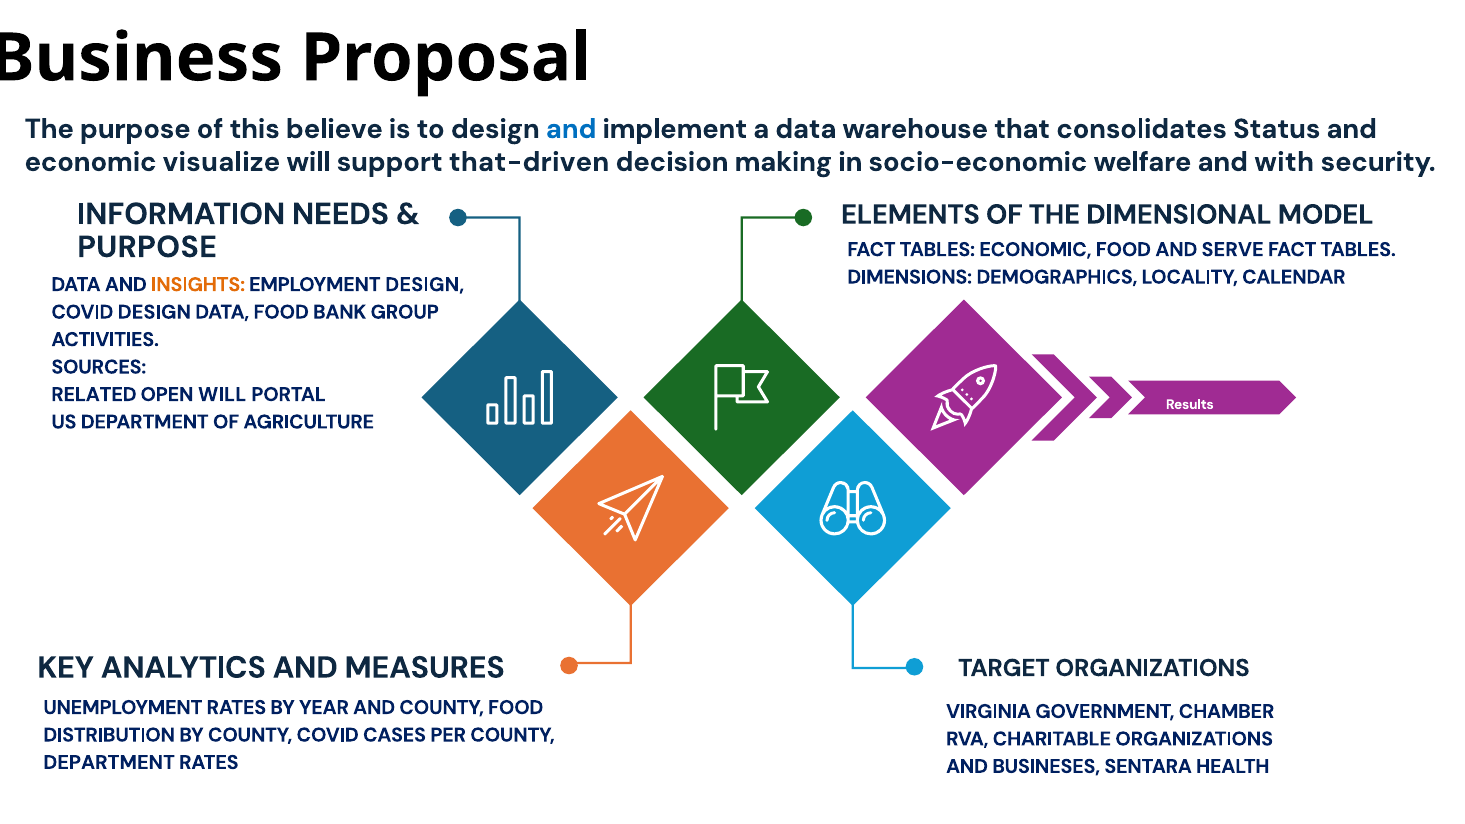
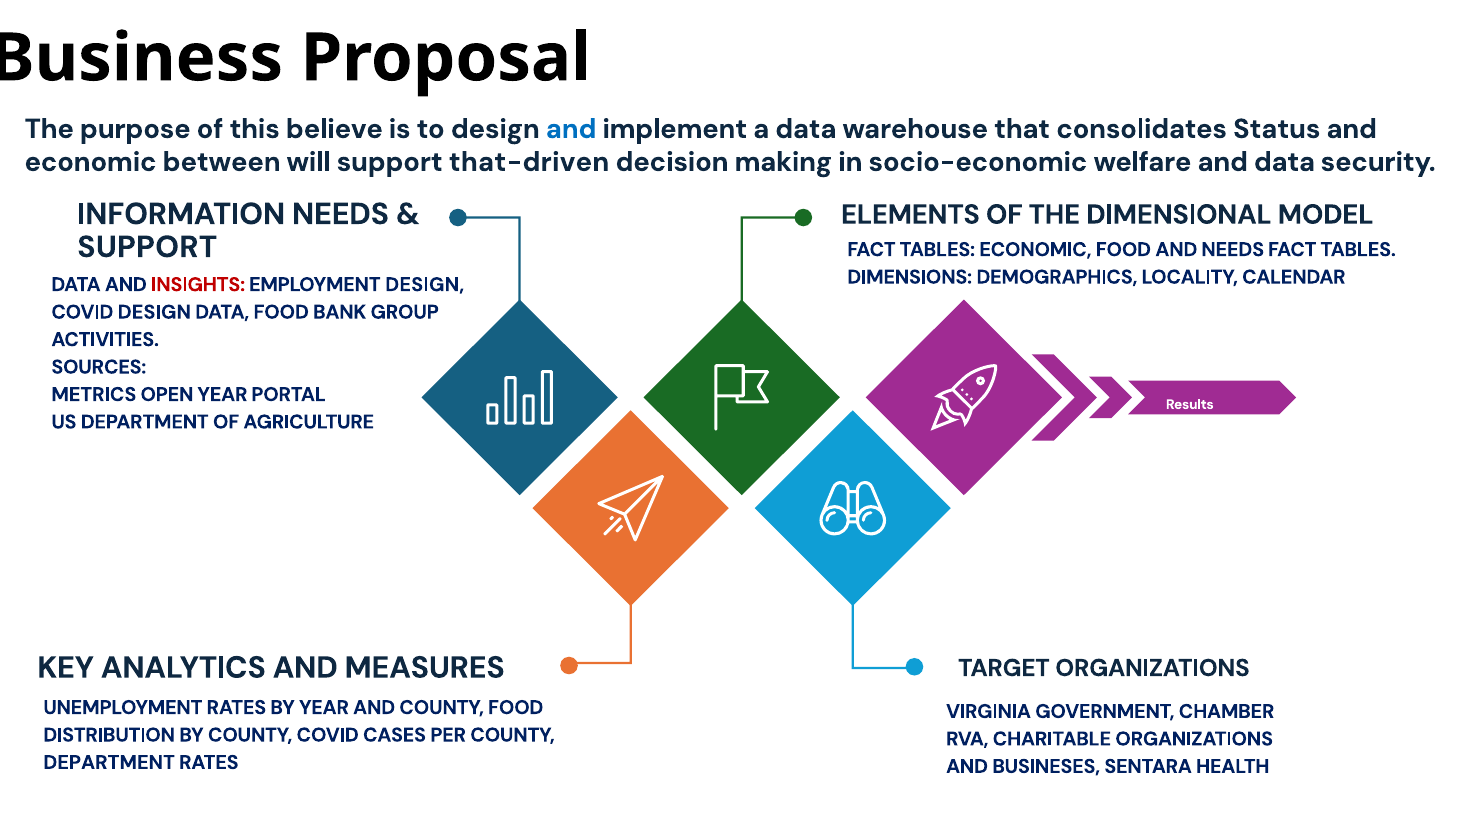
visualize: visualize -> between (222, 162)
and with: with -> data (1284, 162)
PURPOSE: PURPOSE -> SUPPORT (147, 247)
AND SERVE: SERVE -> NEEDS (1233, 250)
INSIGHTS colour: orange -> red (198, 285)
RELATED: RELATED -> METRICS (94, 394)
OPEN WILL: WILL -> YEAR (222, 394)
